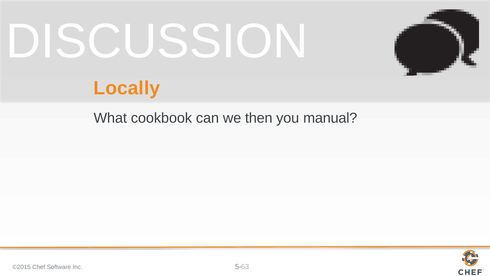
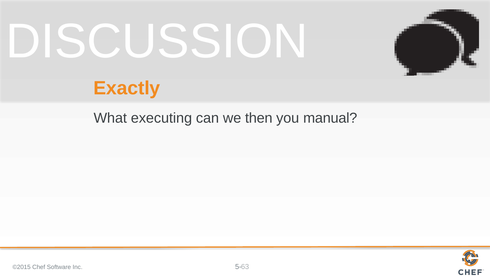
Locally: Locally -> Exactly (127, 88)
cookbook: cookbook -> executing (161, 118)
